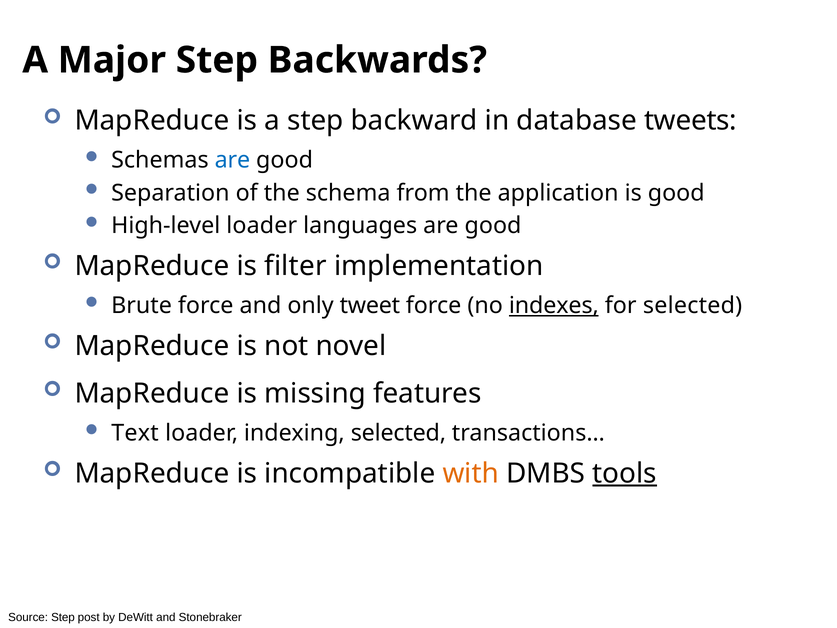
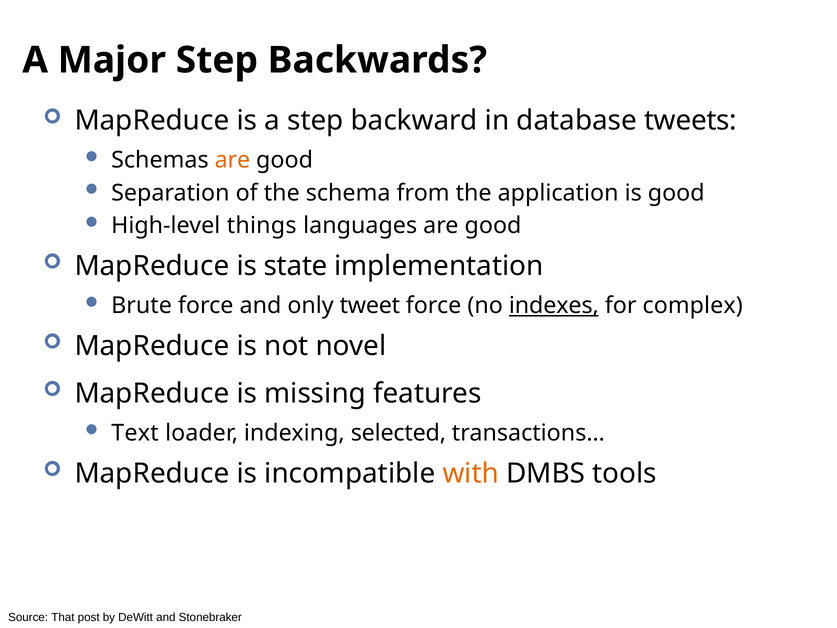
are colour: blue -> orange (232, 160)
High-level loader: loader -> things (262, 225)
filter: filter -> state (296, 266)
for selected: selected -> complex (693, 305)
tools underline: present -> none (625, 473)
Source Step: Step -> That (63, 617)
